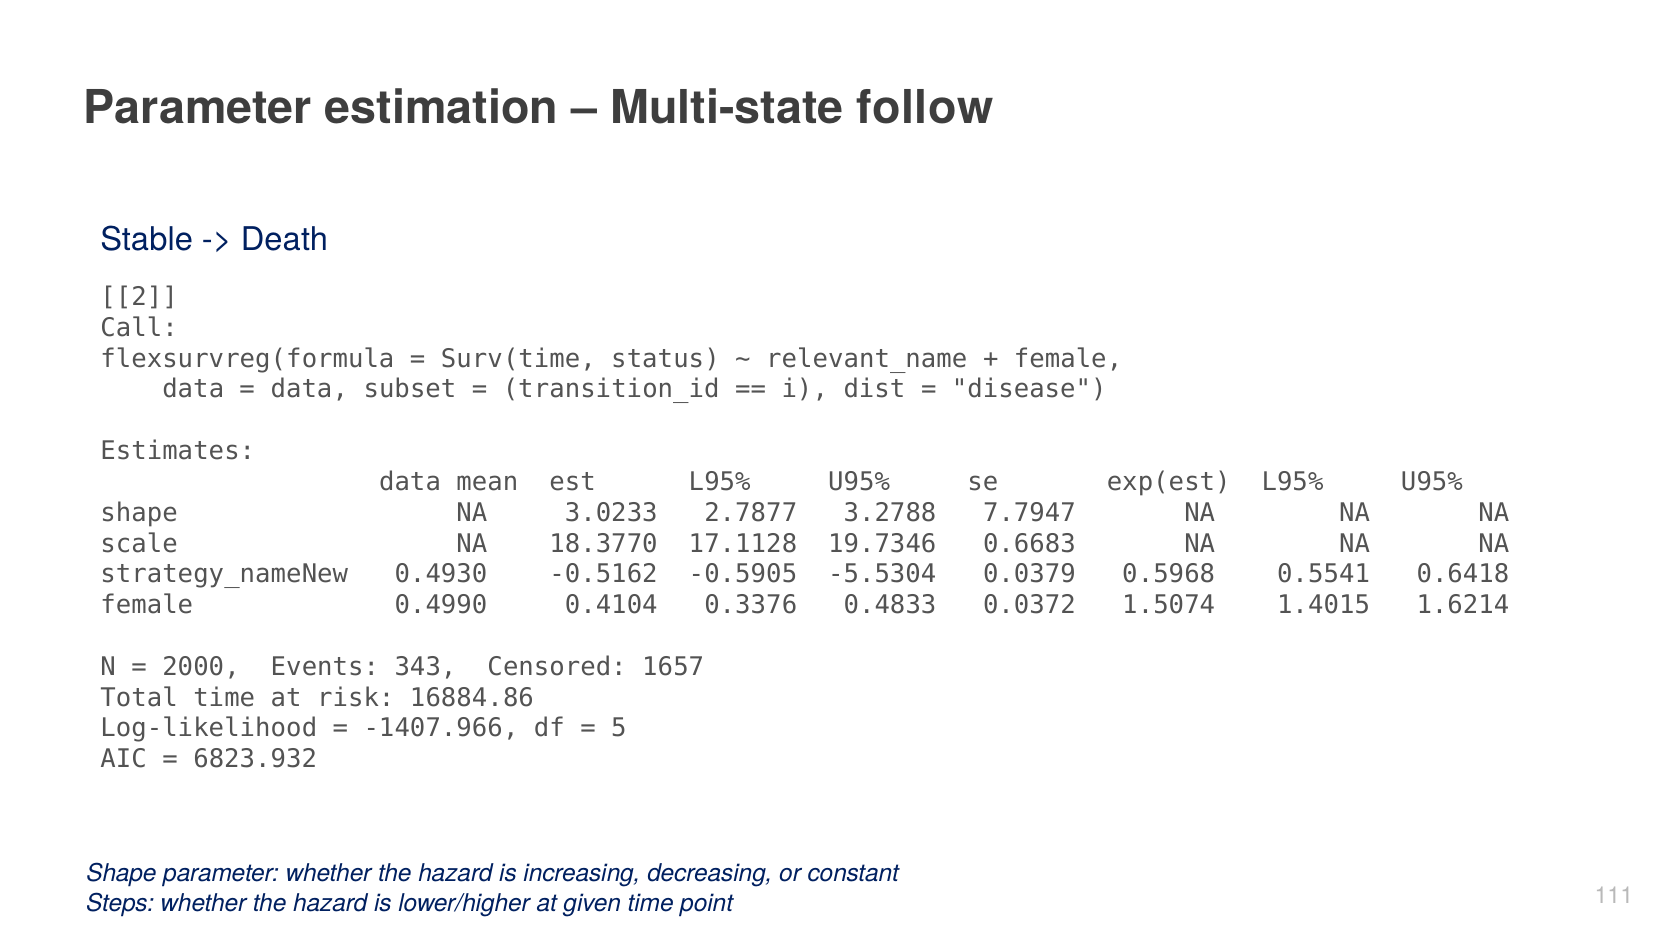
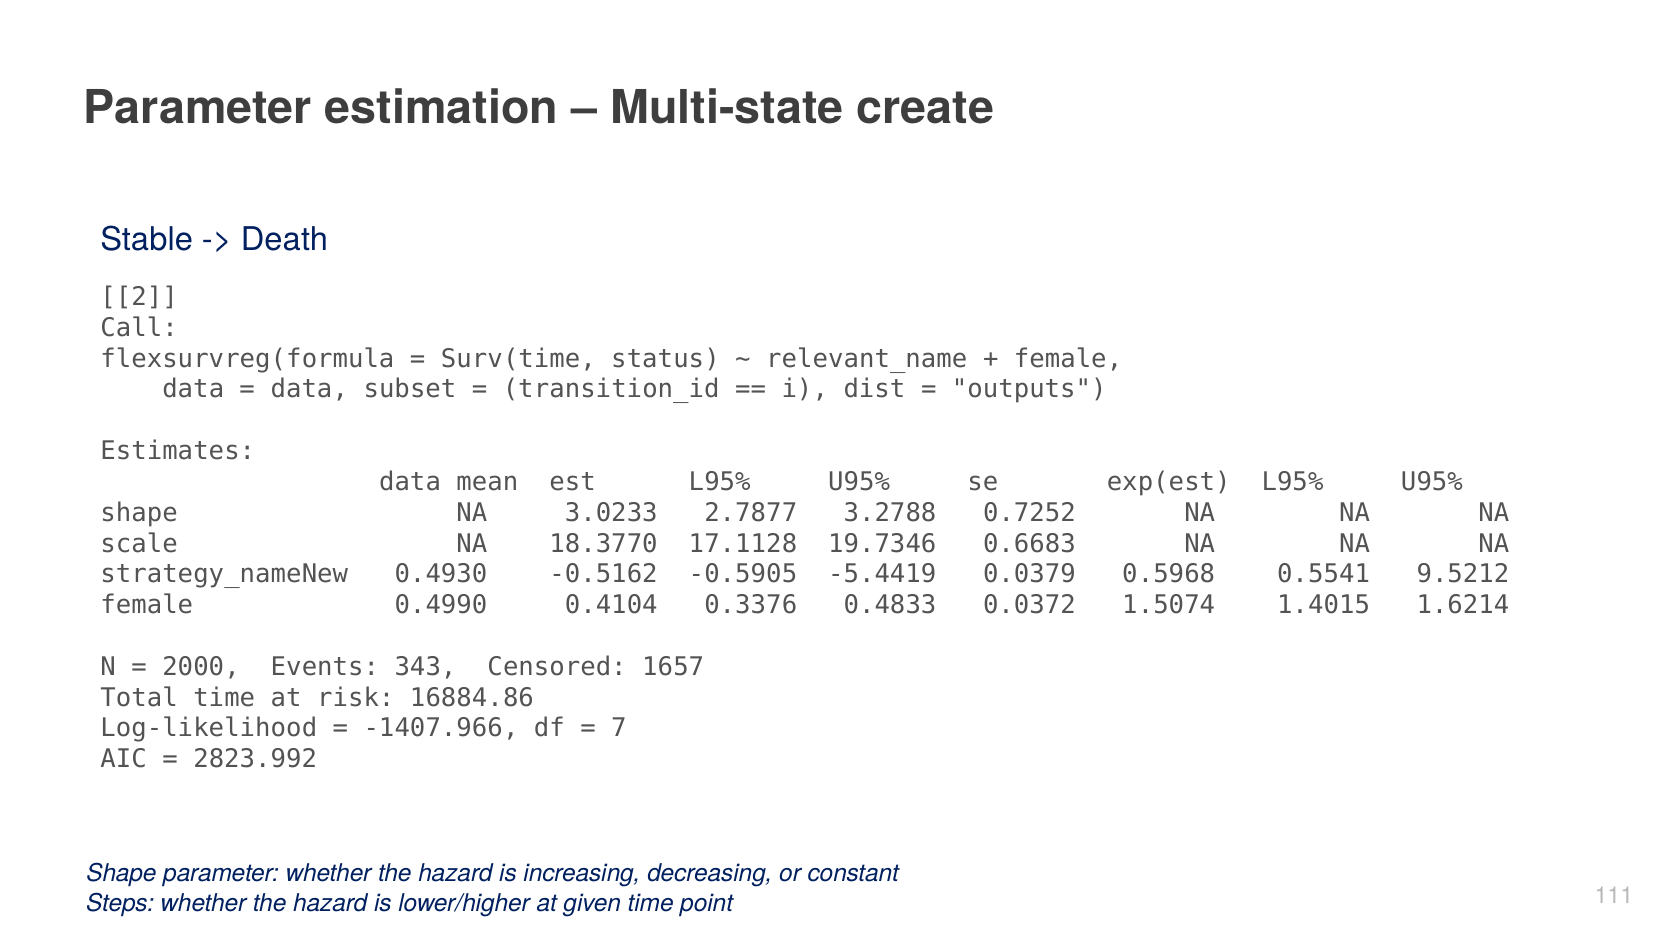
follow: follow -> create (925, 108)
disease: disease -> outputs (1029, 389)
7.7947: 7.7947 -> 0.7252 (1029, 512)
-5.5304: -5.5304 -> -5.4419 (882, 574)
0.6418: 0.6418 -> 9.5212 (1463, 574)
5: 5 -> 7 (619, 728)
6823.932: 6823.932 -> 2823.992 (255, 759)
